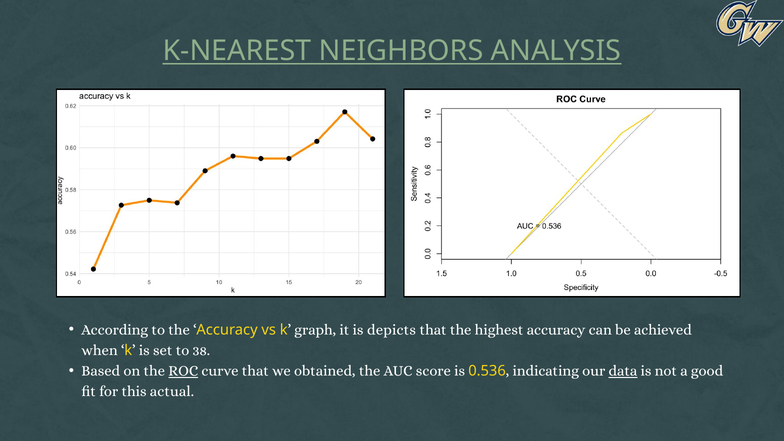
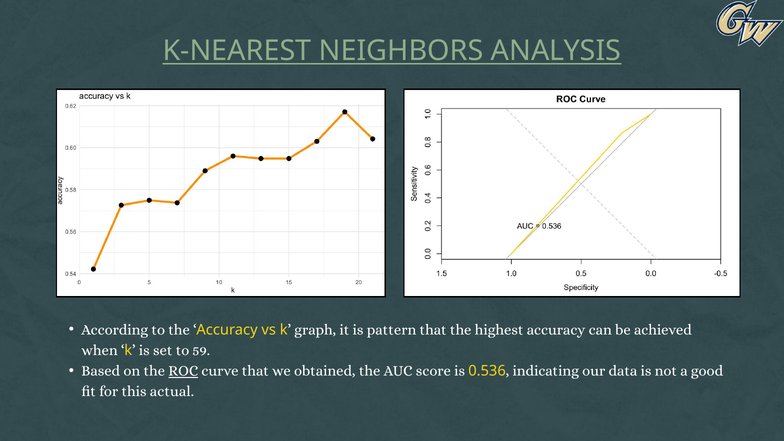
depicts: depicts -> pattern (392, 330)
38: 38 -> 59 (201, 350)
data underline: present -> none (623, 371)
